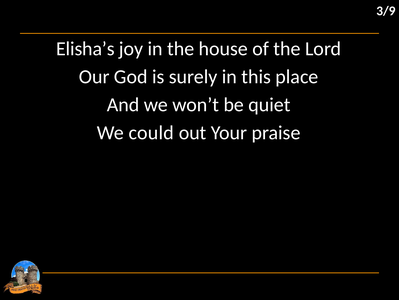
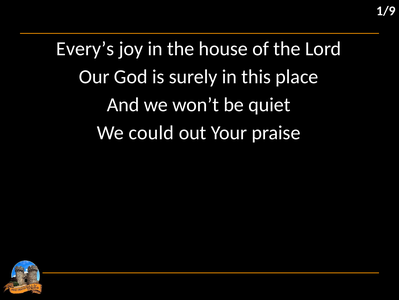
3/9: 3/9 -> 1/9 (386, 11)
Elisha’s: Elisha’s -> Every’s (85, 49)
